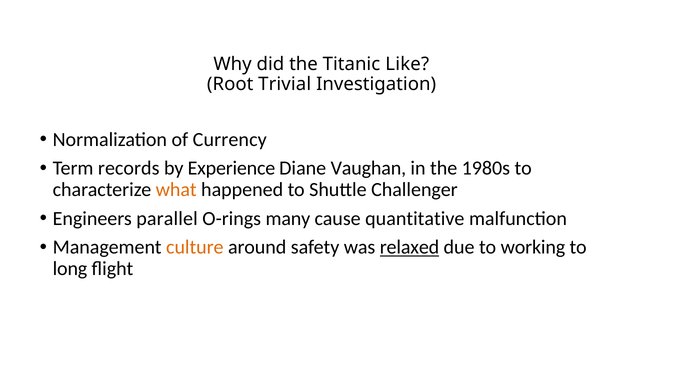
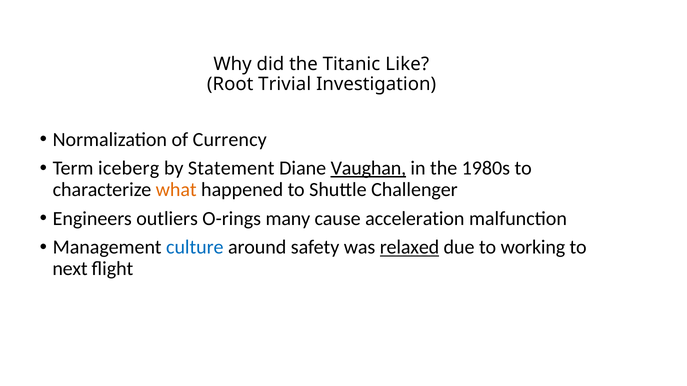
records: records -> iceberg (129, 168)
Experience: Experience -> Statement (231, 168)
Vaughan underline: none -> present (368, 168)
parallel: parallel -> outliers (167, 219)
quantitative: quantitative -> acceleration (415, 219)
culture colour: orange -> blue (195, 248)
long: long -> next (70, 269)
